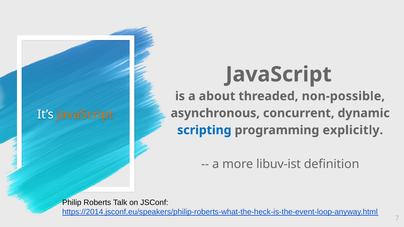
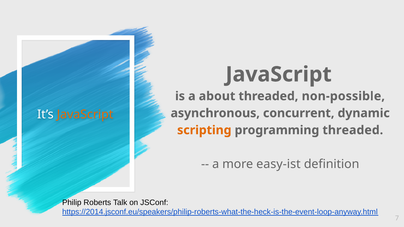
scripting colour: blue -> orange (204, 130)
programming explicitly: explicitly -> threaded (353, 130)
libuv-ist: libuv-ist -> easy-ist (278, 164)
